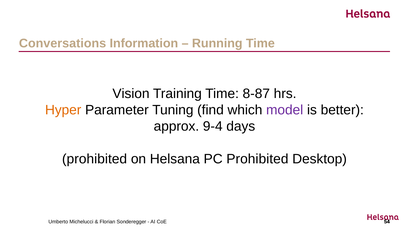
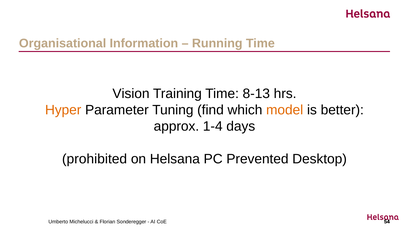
Conversations: Conversations -> Organisational (63, 43)
8-87: 8-87 -> 8-13 (256, 94)
model colour: purple -> orange (285, 110)
9-4: 9-4 -> 1-4 (213, 126)
PC Prohibited: Prohibited -> Prevented (257, 159)
